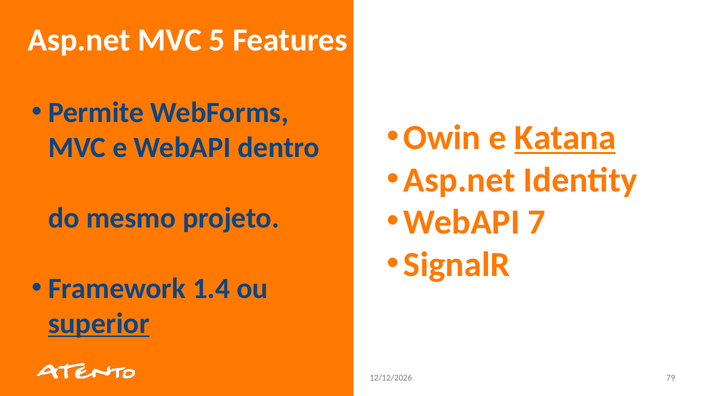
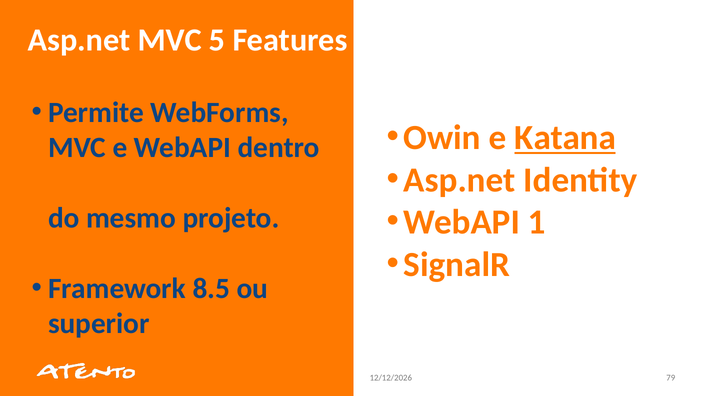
7: 7 -> 1 (537, 222)
1.4: 1.4 -> 8.5 (211, 288)
superior underline: present -> none (99, 324)
